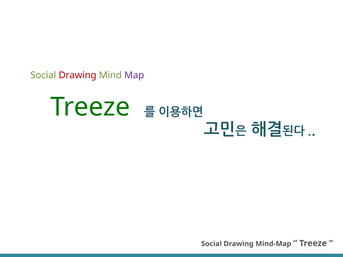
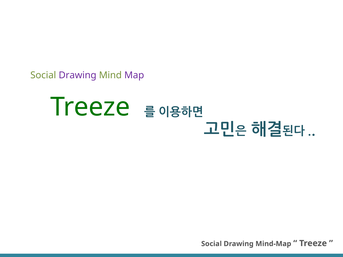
Drawing colour: red -> purple (78, 75)
